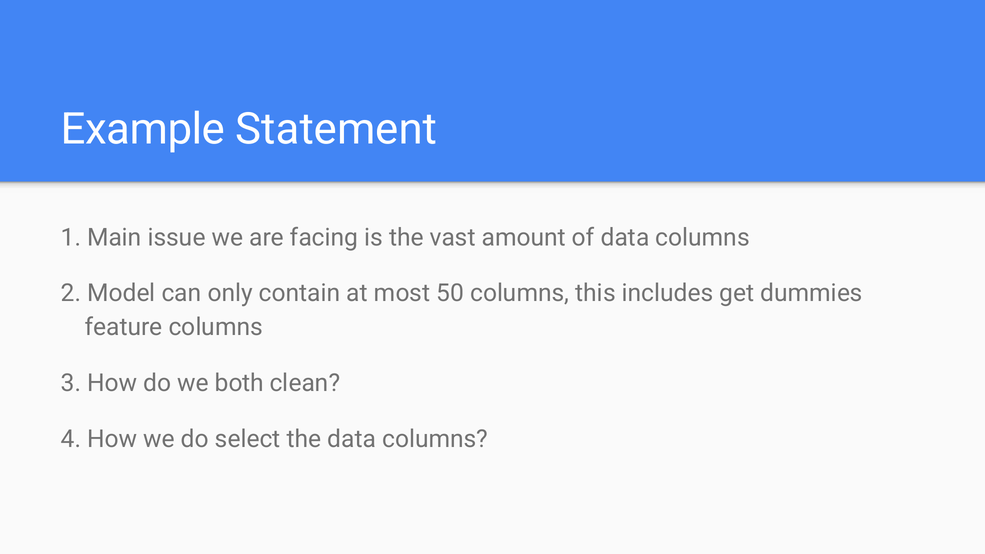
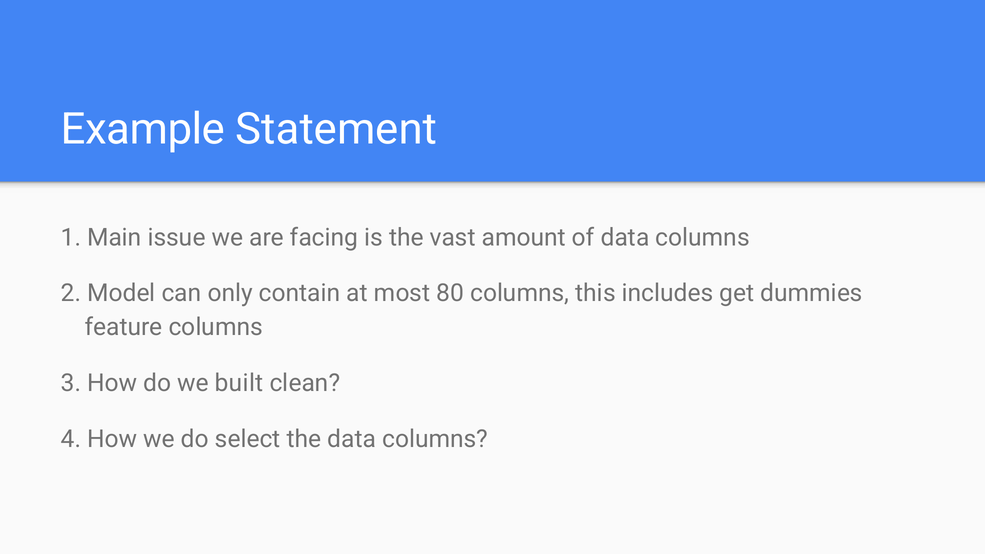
50: 50 -> 80 (450, 293)
both: both -> built (239, 383)
